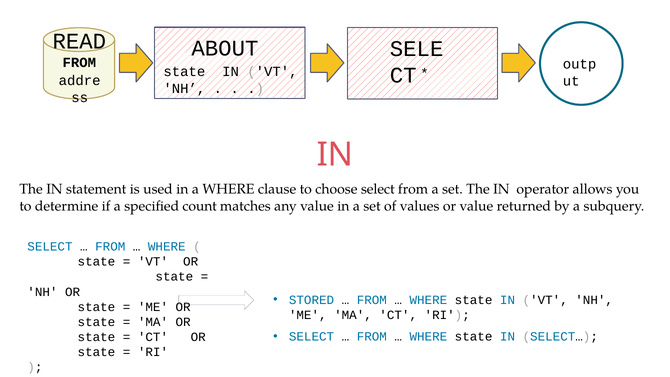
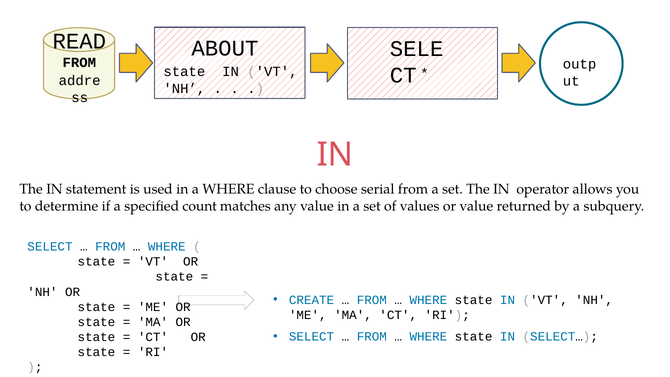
choose select: select -> serial (378, 189)
STORED: STORED -> CREATE (312, 300)
